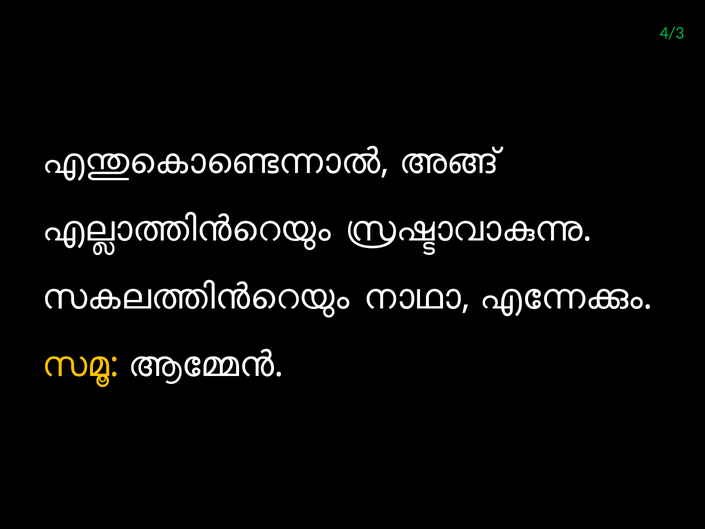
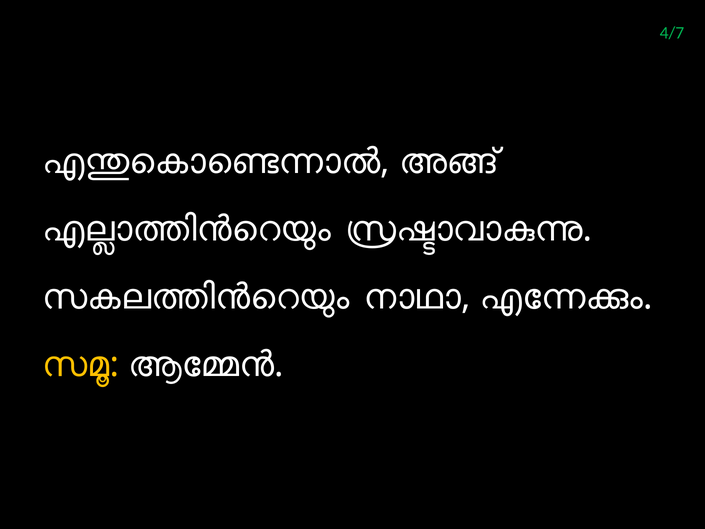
4/3: 4/3 -> 4/7 (672, 33)
